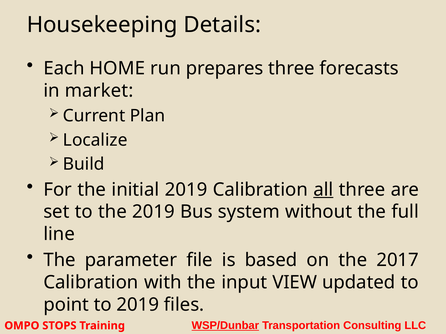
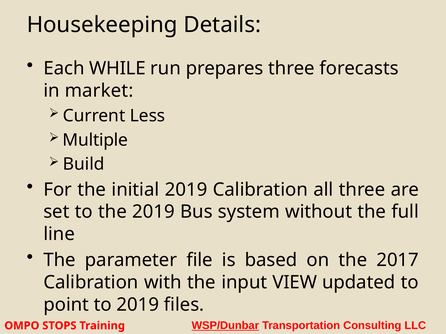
HOME: HOME -> WHILE (118, 69)
Plan: Plan -> Less (148, 116)
Localize: Localize -> Multiple (95, 140)
all underline: present -> none (323, 190)
